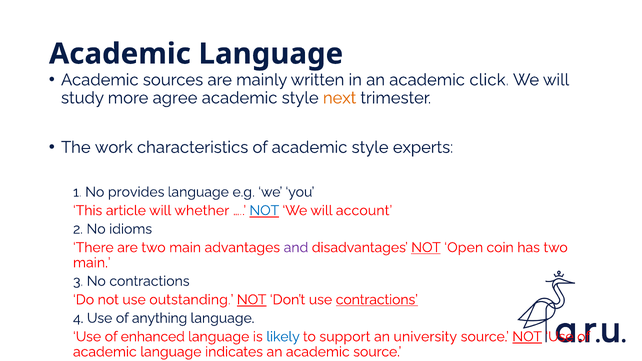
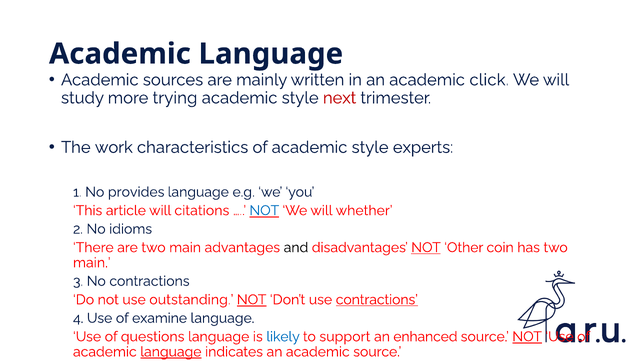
agree: agree -> trying (175, 98)
next colour: orange -> red (340, 98)
whether: whether -> citations (202, 211)
account: account -> whether (364, 211)
and colour: purple -> black (296, 248)
Open: Open -> Other (464, 248)
anything: anything -> examine (160, 318)
enhanced: enhanced -> questions (153, 337)
university: university -> enhanced (425, 337)
language underline: none -> present (171, 352)
